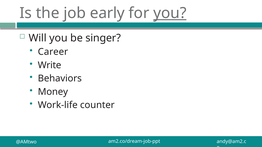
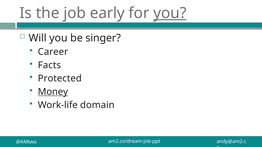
Write: Write -> Facts (49, 65)
Behaviors: Behaviors -> Protected (60, 79)
Money underline: none -> present (53, 92)
counter: counter -> domain (97, 105)
